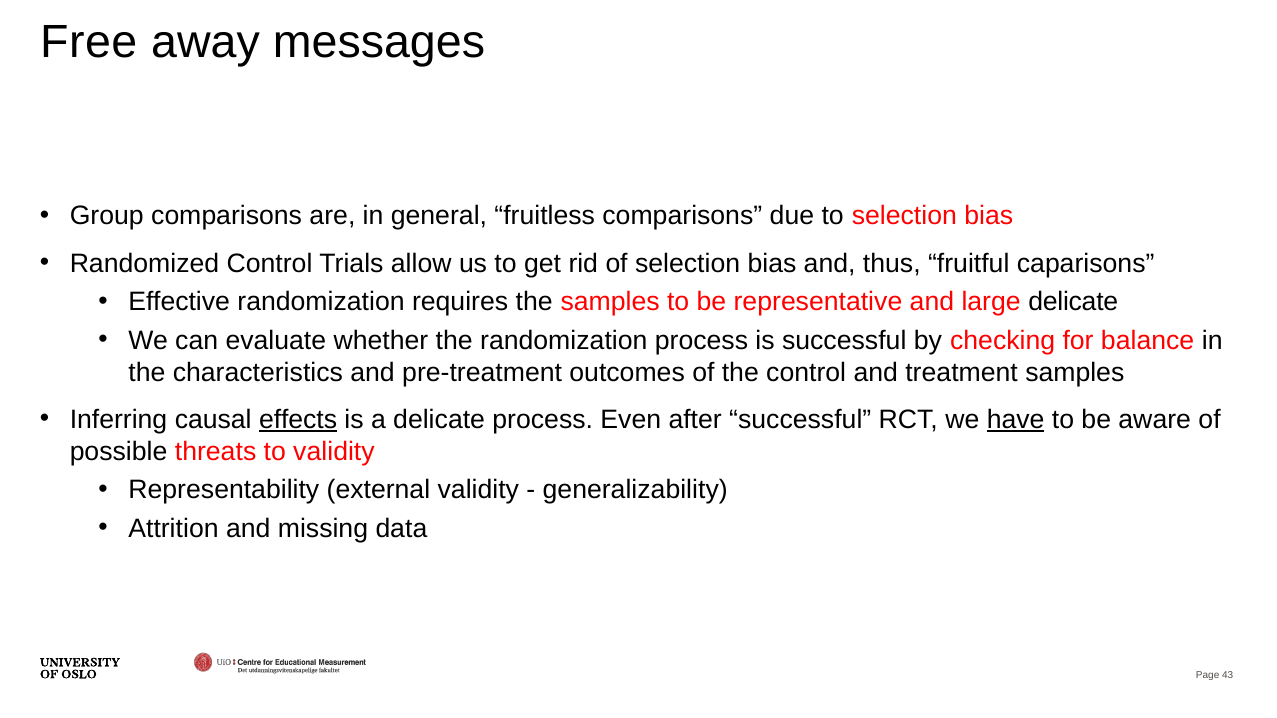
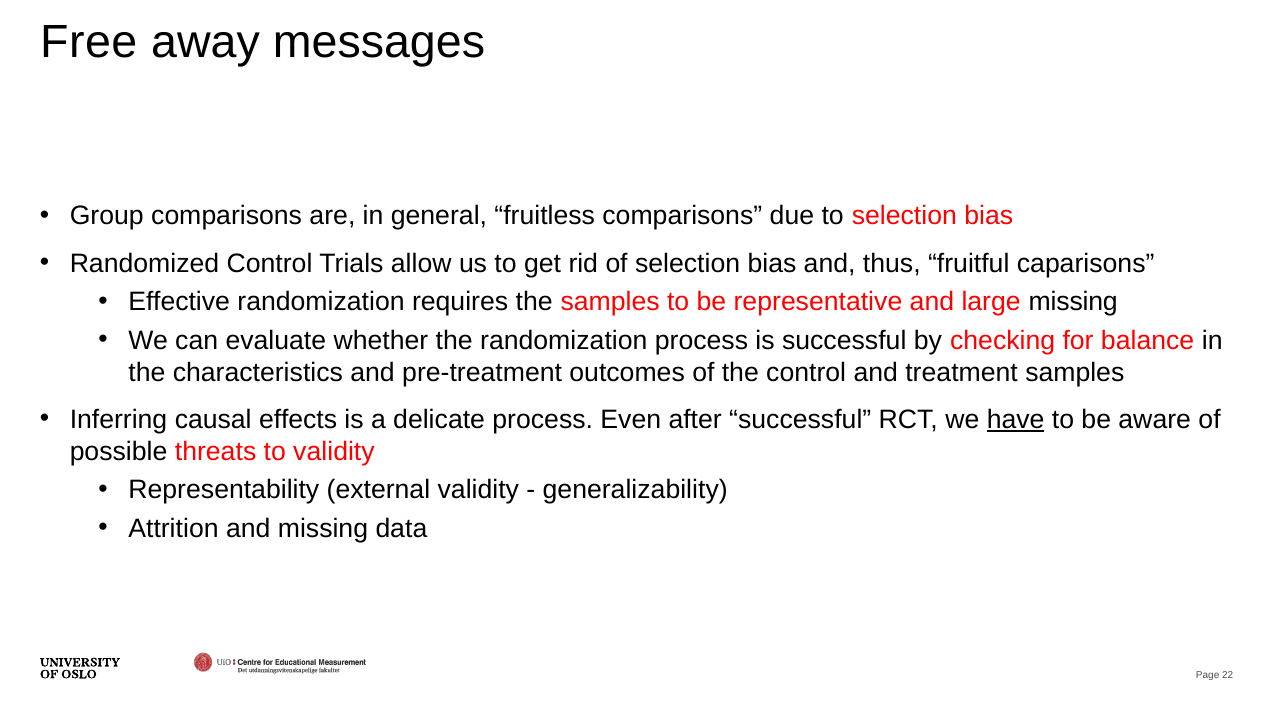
large delicate: delicate -> missing (1073, 302)
effects underline: present -> none (298, 420)
43: 43 -> 22 (1228, 676)
